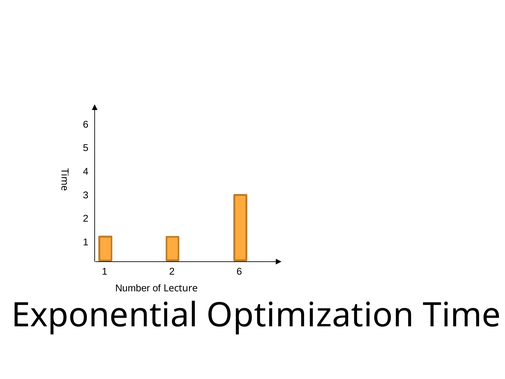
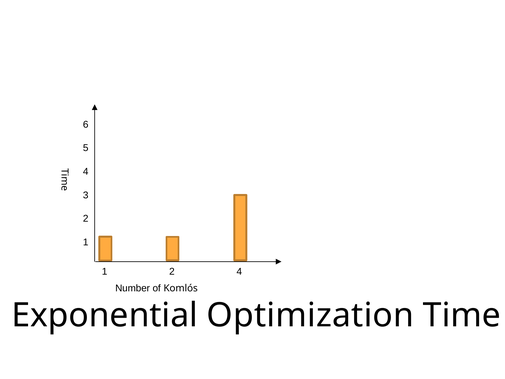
2 6: 6 -> 4 (239, 271)
Lecture: Lecture -> Komlós (181, 288)
